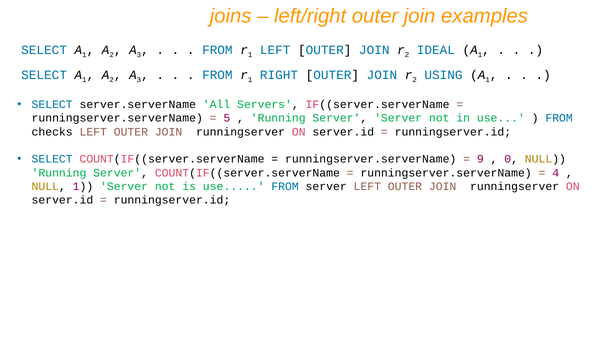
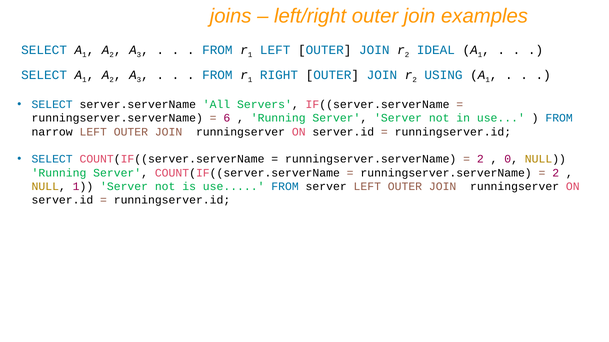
5: 5 -> 6 (227, 118)
checks: checks -> narrow (52, 132)
9: 9 -> 2 (480, 159)
4: 4 -> 2 (556, 173)
